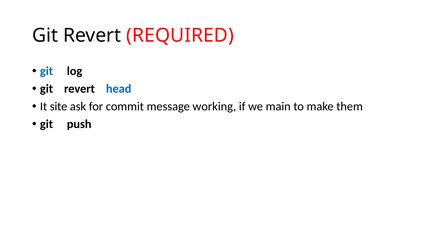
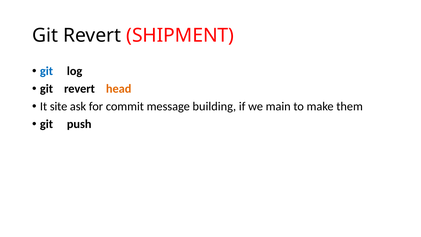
REQUIRED: REQUIRED -> SHIPMENT (180, 35)
head colour: blue -> orange (119, 89)
working: working -> building (214, 106)
